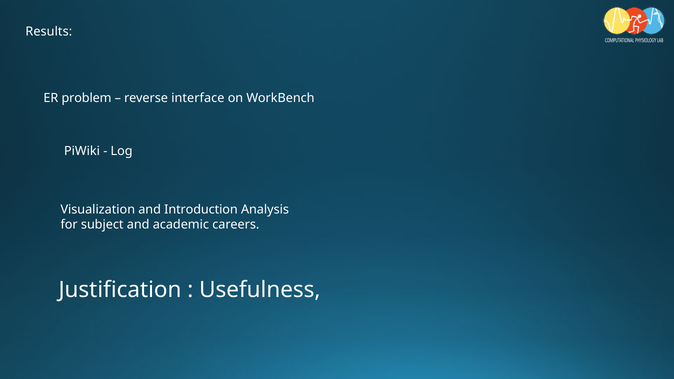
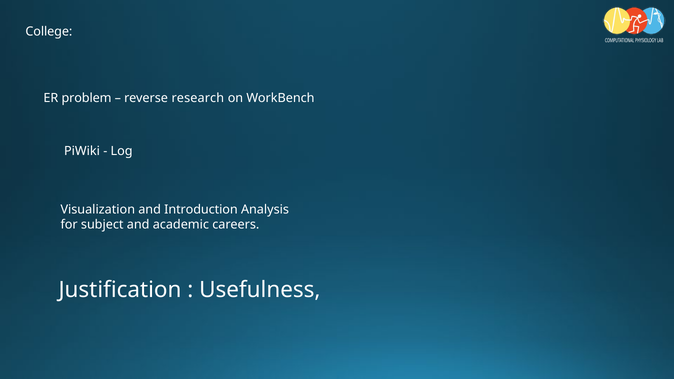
Results: Results -> College (49, 32)
interface: interface -> research (198, 98)
